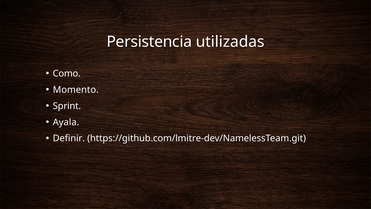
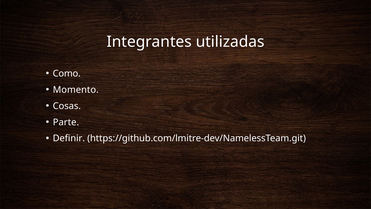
Persistencia: Persistencia -> Integrantes (149, 42)
Sprint: Sprint -> Cosas (67, 106)
Ayala: Ayala -> Parte (66, 122)
